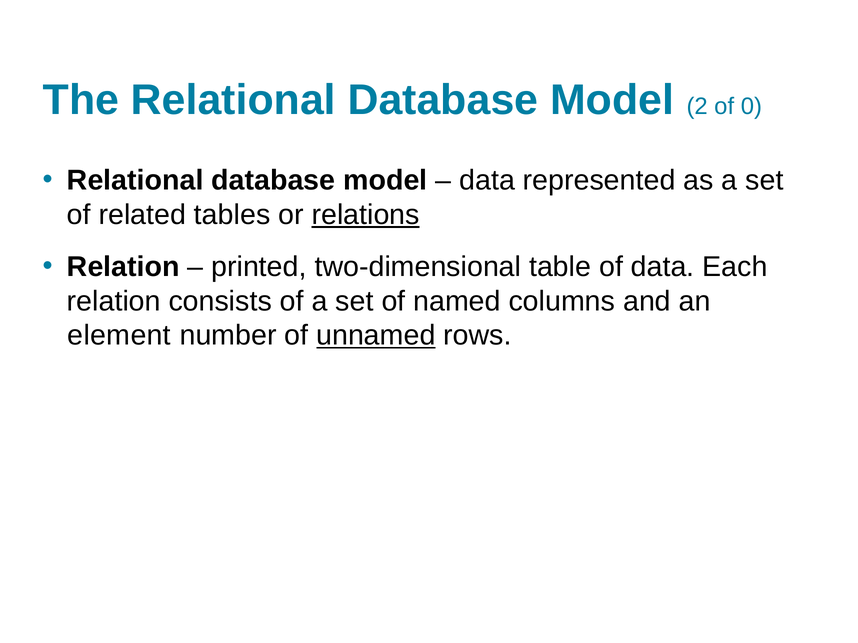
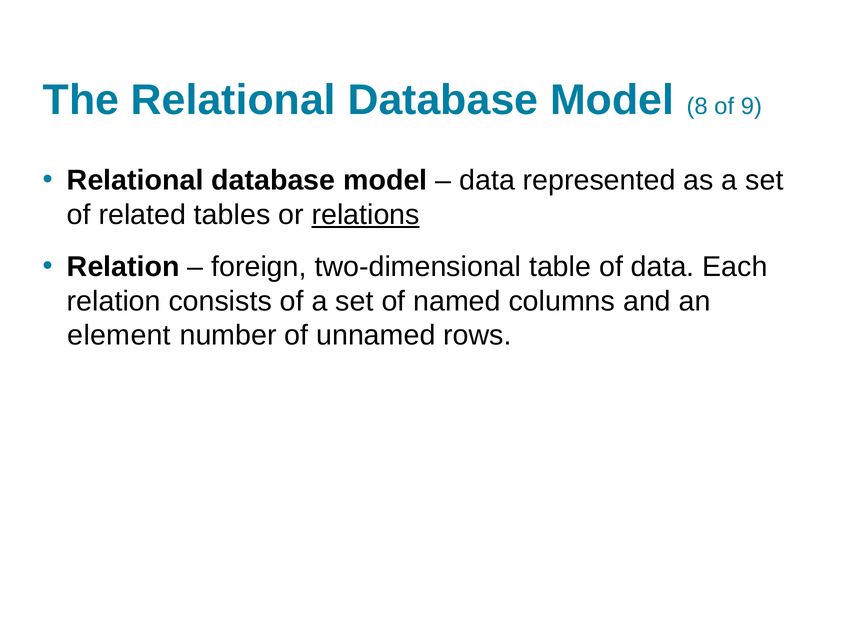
2: 2 -> 8 (697, 107)
0: 0 -> 9 (751, 107)
printed: printed -> foreign (259, 267)
unnamed underline: present -> none (376, 336)
